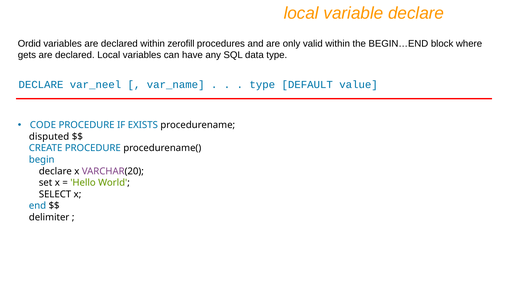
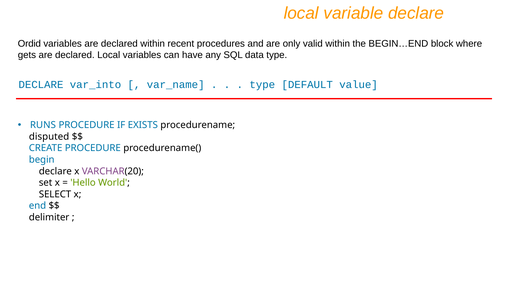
zerofill: zerofill -> recent (181, 44)
var_neel: var_neel -> var_into (95, 85)
CODE: CODE -> RUNS (43, 125)
